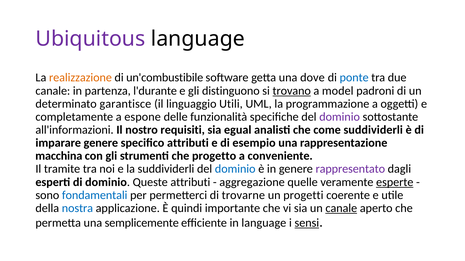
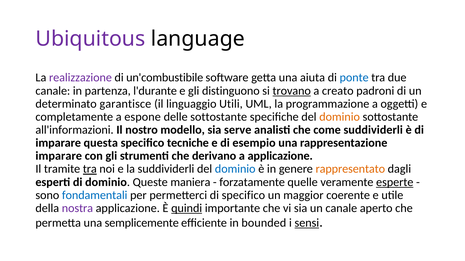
realizzazione colour: orange -> purple (80, 78)
dove: dove -> aiuta (313, 78)
model: model -> creato (338, 91)
delle funzionalità: funzionalità -> sottostante (219, 117)
dominio colour: purple -> orange (340, 117)
requisiti: requisiti -> modello (183, 130)
egual: egual -> serve (238, 130)
imparare genere: genere -> questa (101, 143)
specifico attributi: attributi -> tecniche (188, 143)
macchina: macchina -> imparare (59, 156)
progetto: progetto -> derivano (214, 156)
a conveniente: conveniente -> applicazione (280, 156)
tra underline: none -> present (90, 169)
rappresentato colour: purple -> orange (350, 169)
Queste attributi: attributi -> maniera (190, 182)
aggregazione: aggregazione -> forzatamente (252, 182)
di trovarne: trovarne -> specifico (243, 195)
progetti: progetti -> maggior (303, 195)
nostra colour: blue -> purple (77, 209)
quindi underline: none -> present (187, 209)
canale underline: present -> none (341, 209)
in language: language -> bounded (264, 223)
